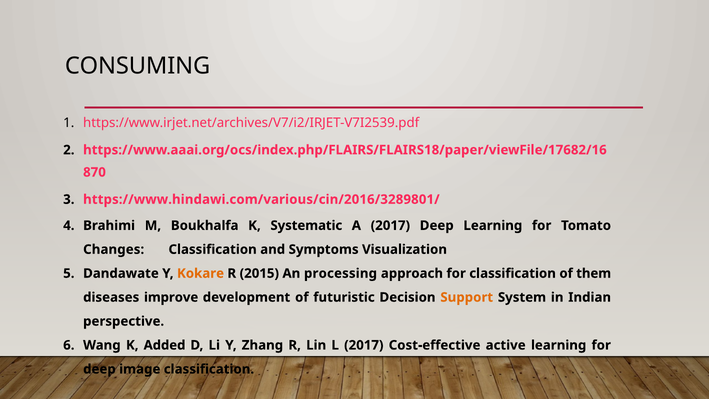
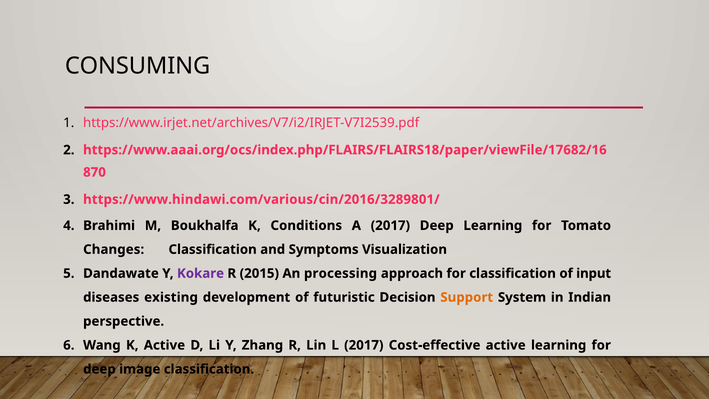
Systematic: Systematic -> Conditions (306, 225)
Kokare colour: orange -> purple (201, 273)
them: them -> input (594, 273)
improve: improve -> existing (171, 297)
K Added: Added -> Active (164, 345)
